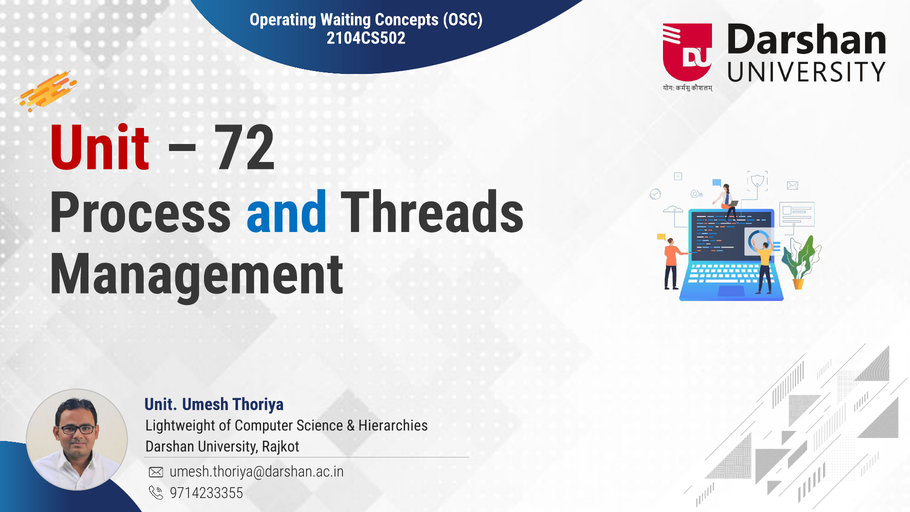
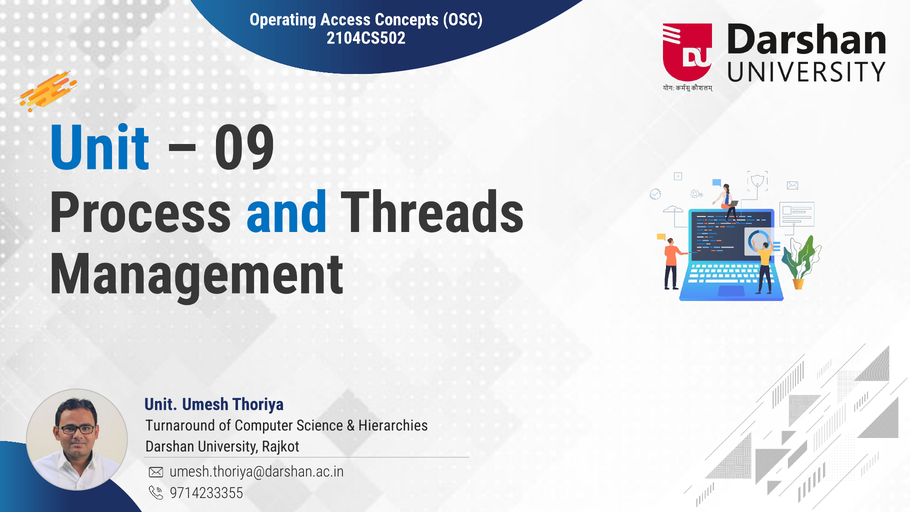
Waiting: Waiting -> Access (345, 20)
Unit colour: red -> blue (99, 149)
72: 72 -> 09 (245, 149)
Lightweight: Lightweight -> Turnaround (180, 426)
